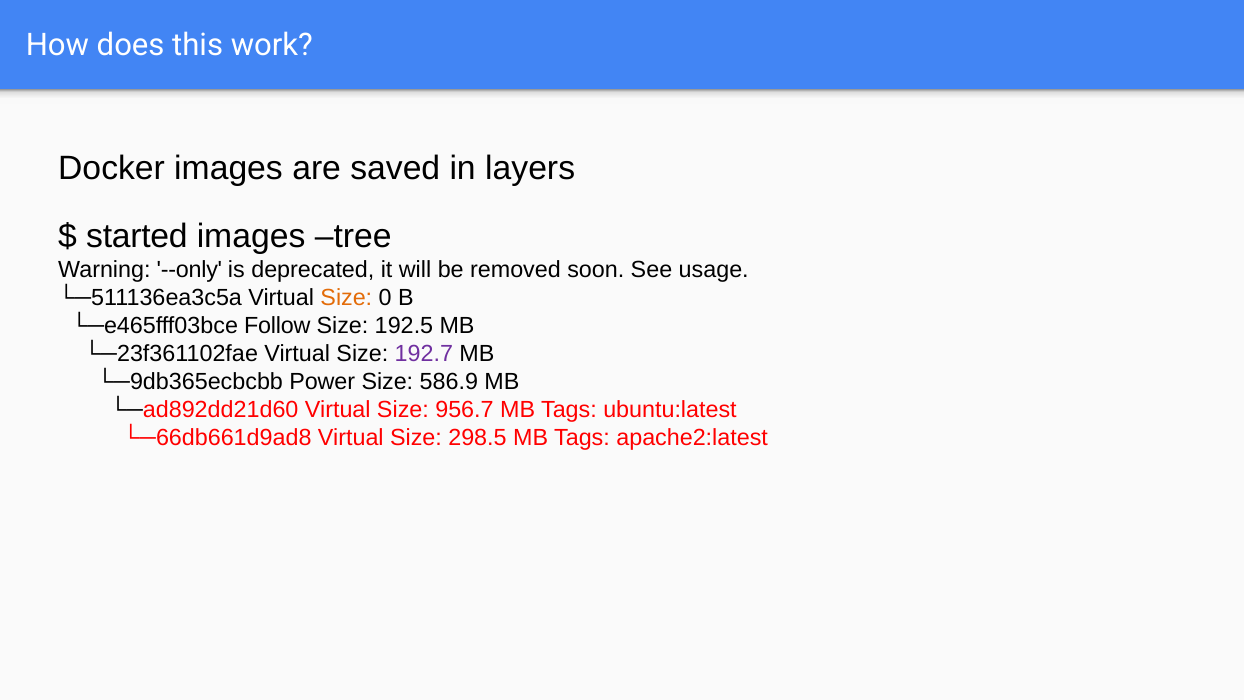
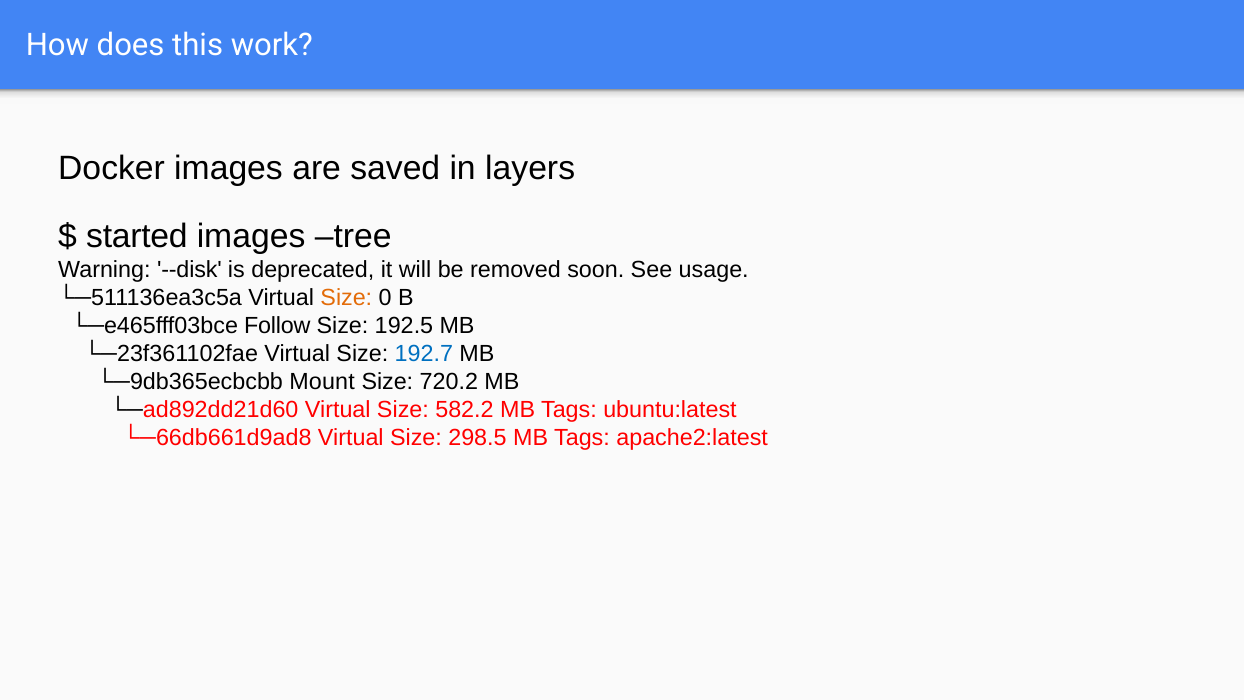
--only: --only -> --disk (189, 270)
192.7 colour: purple -> blue (424, 354)
Power: Power -> Mount (322, 382)
586.9: 586.9 -> 720.2 (449, 382)
956.7: 956.7 -> 582.2 (464, 410)
